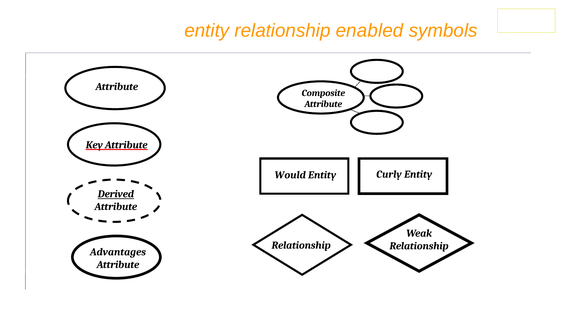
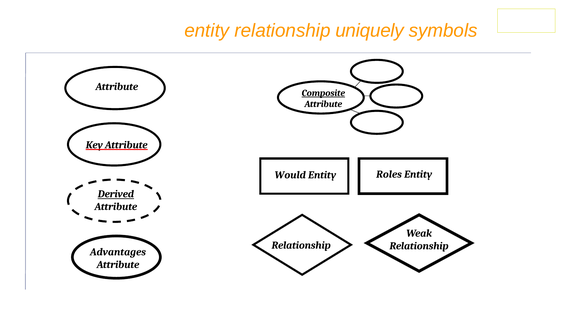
enabled: enabled -> uniquely (370, 31)
Composite underline: none -> present (323, 93)
Curly: Curly -> Roles (389, 174)
